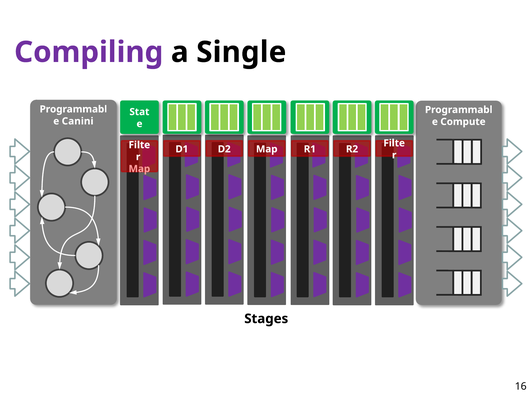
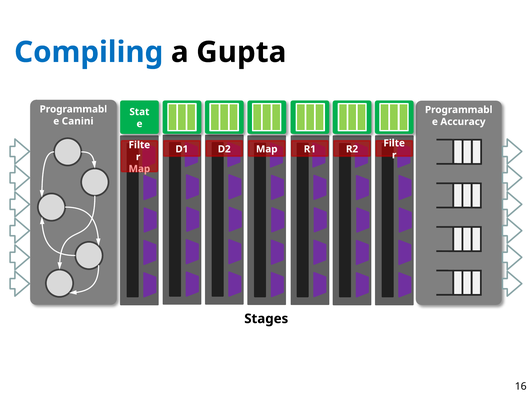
Compiling colour: purple -> blue (89, 52)
Single: Single -> Gupta (241, 52)
Compute: Compute -> Accuracy (463, 122)
